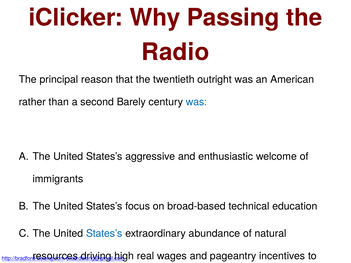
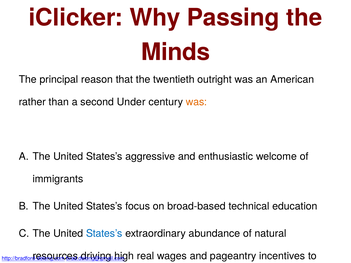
Radio: Radio -> Minds (176, 52)
Barely: Barely -> Under (131, 102)
was colour: blue -> orange (196, 102)
